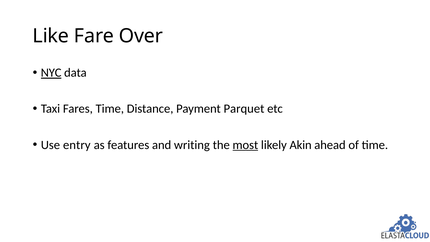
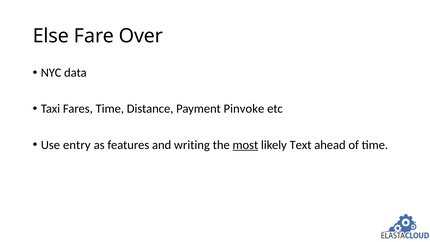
Like: Like -> Else (51, 36)
NYC underline: present -> none (51, 73)
Parquet: Parquet -> Pinvoke (244, 109)
Akin: Akin -> Text (301, 145)
